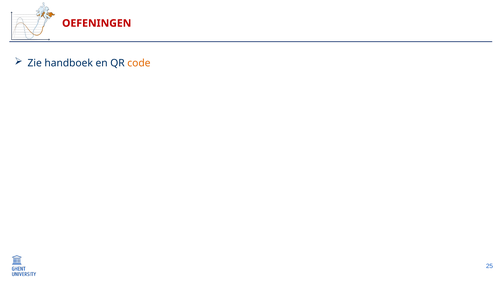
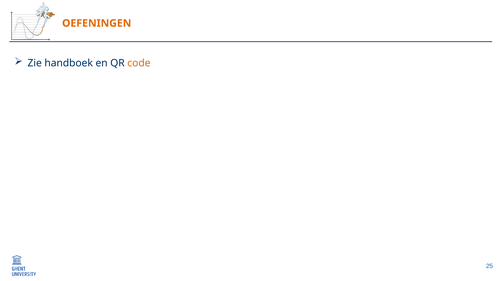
OEFENINGEN colour: red -> orange (97, 23)
